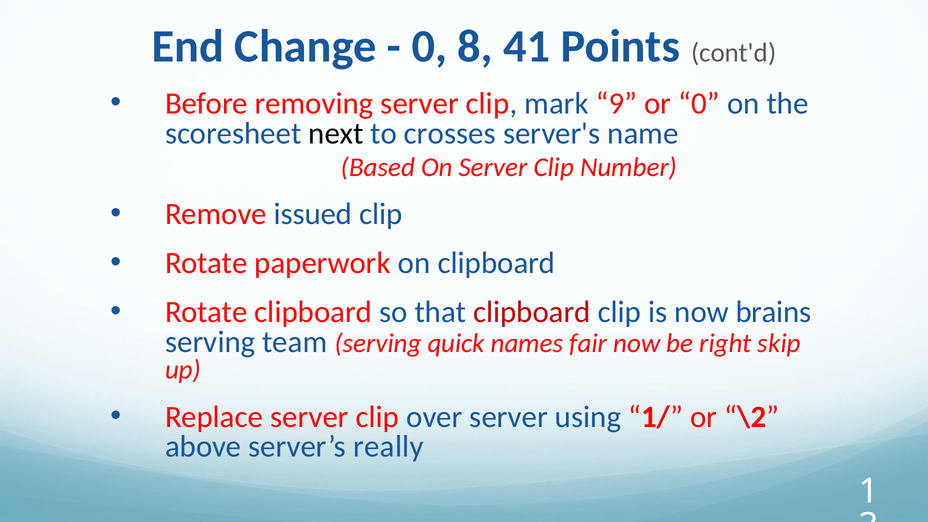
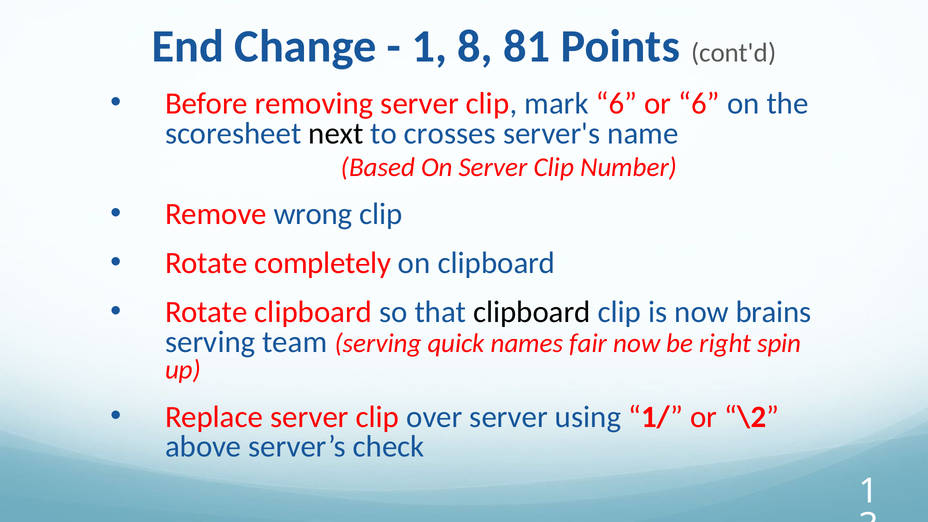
0: 0 -> 1 (429, 46)
41: 41 -> 81 (527, 46)
mark 9: 9 -> 6 (616, 104)
or 0: 0 -> 6 (699, 104)
issued: issued -> wrong (313, 214)
paperwork: paperwork -> completely (323, 263)
clipboard colour: red -> black (532, 312)
skip: skip -> spin (779, 343)
really: really -> check (389, 447)
